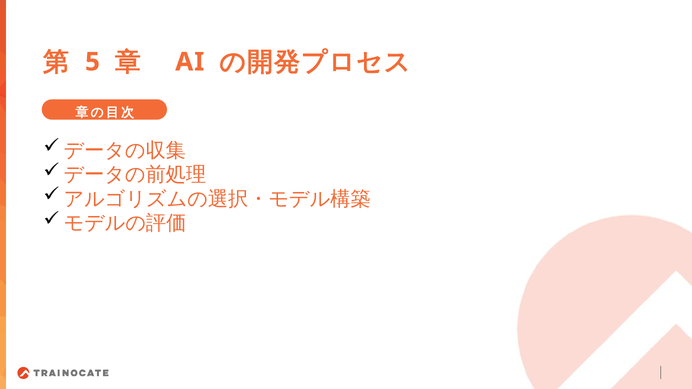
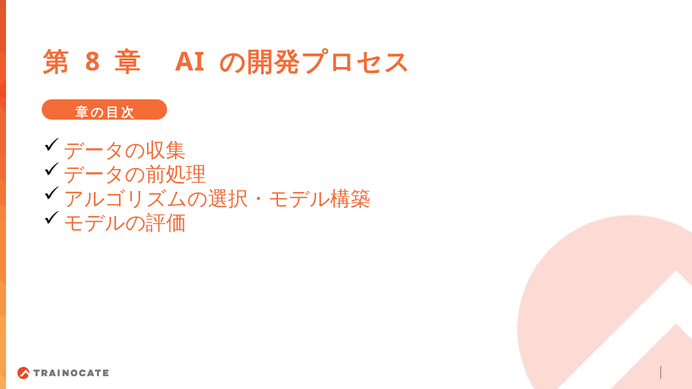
5: 5 -> 8 (92, 62)
